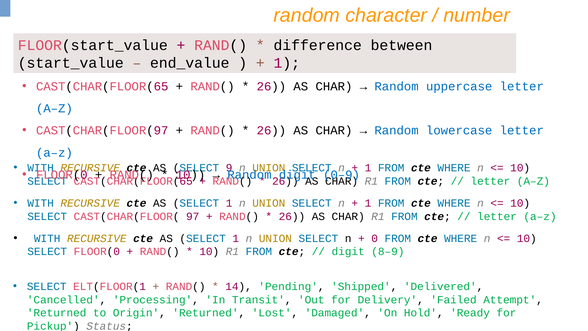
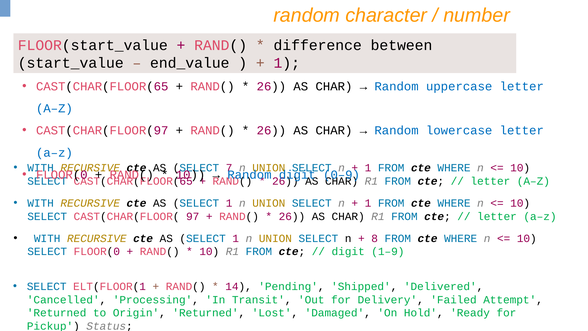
9: 9 -> 7 (229, 168)
0: 0 -> 8 (375, 238)
8–9: 8–9 -> 1–9 (388, 251)
